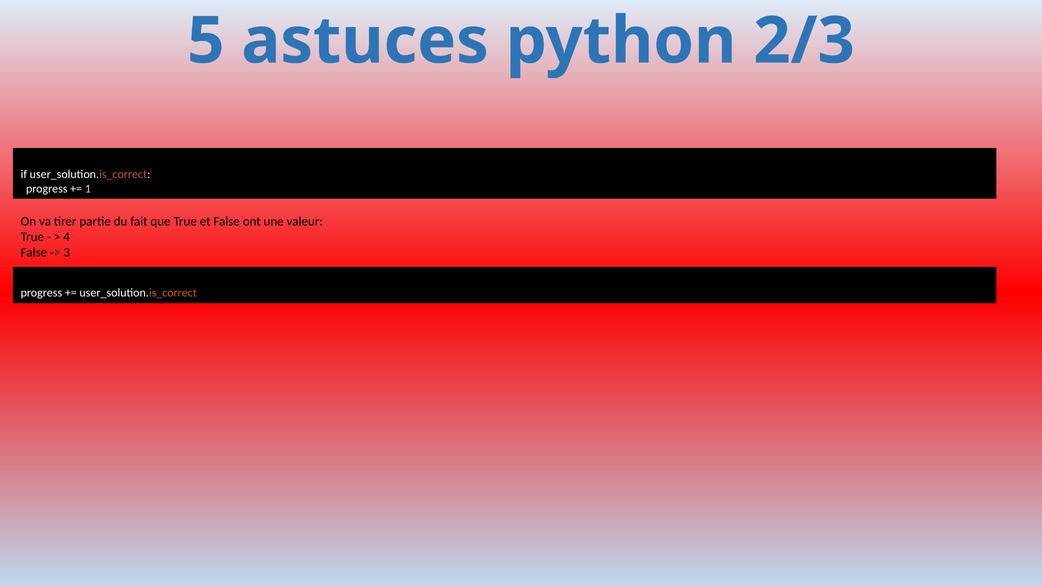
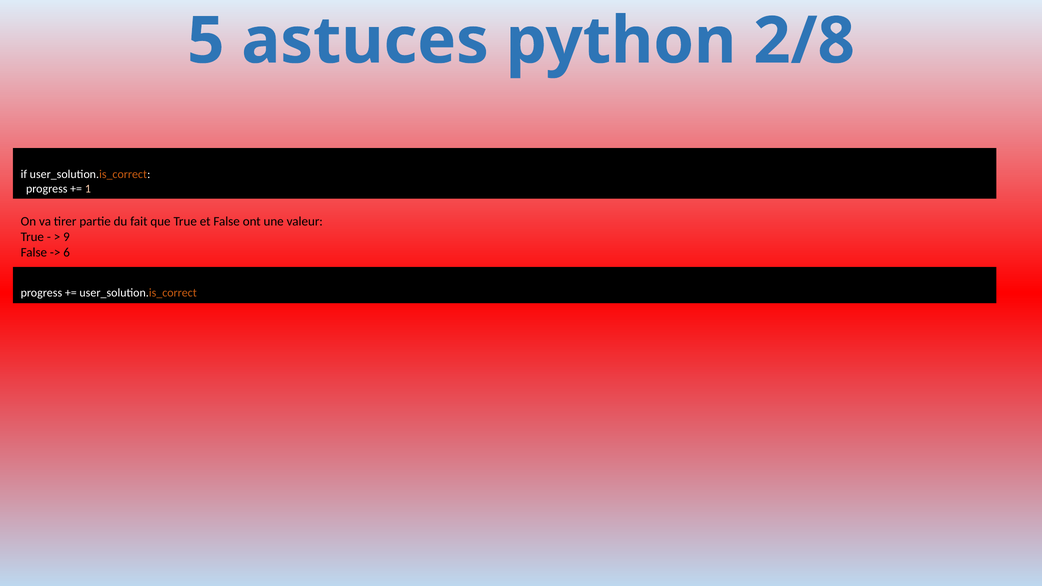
2/3: 2/3 -> 2/8 (804, 41)
4: 4 -> 9 (66, 237)
3: 3 -> 6 (67, 253)
